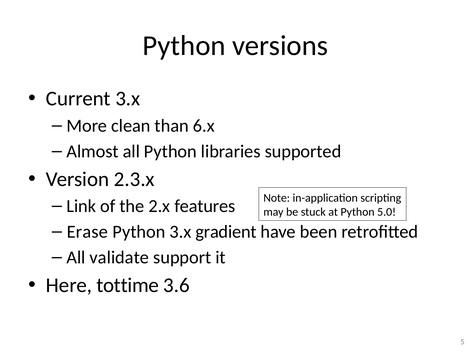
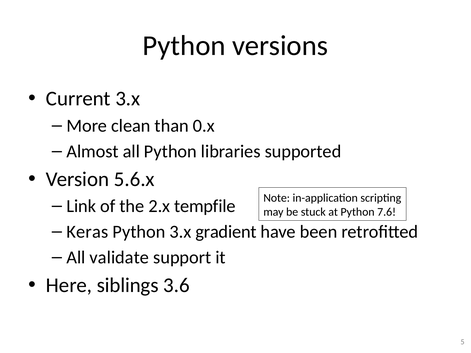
6.x: 6.x -> 0.x (204, 126)
2.3.x: 2.3.x -> 5.6.x (134, 179)
features: features -> tempfile (205, 206)
5.0: 5.0 -> 7.6 (387, 212)
Erase: Erase -> Keras (87, 232)
tottime: tottime -> siblings (128, 286)
